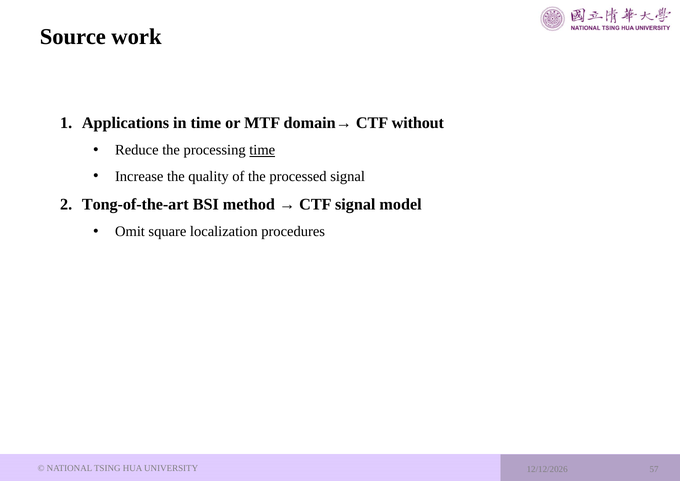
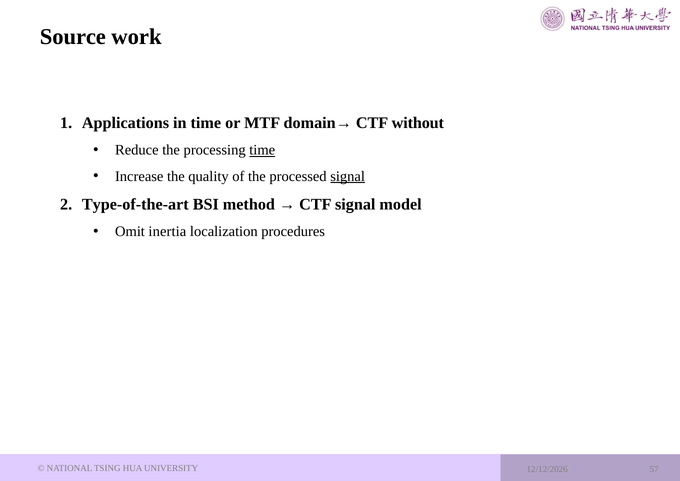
signal underline: none -> present (348, 176)
Tong-of-the-art: Tong-of-the-art -> Type-of-the-art (135, 205)
square: square -> inertia (167, 232)
